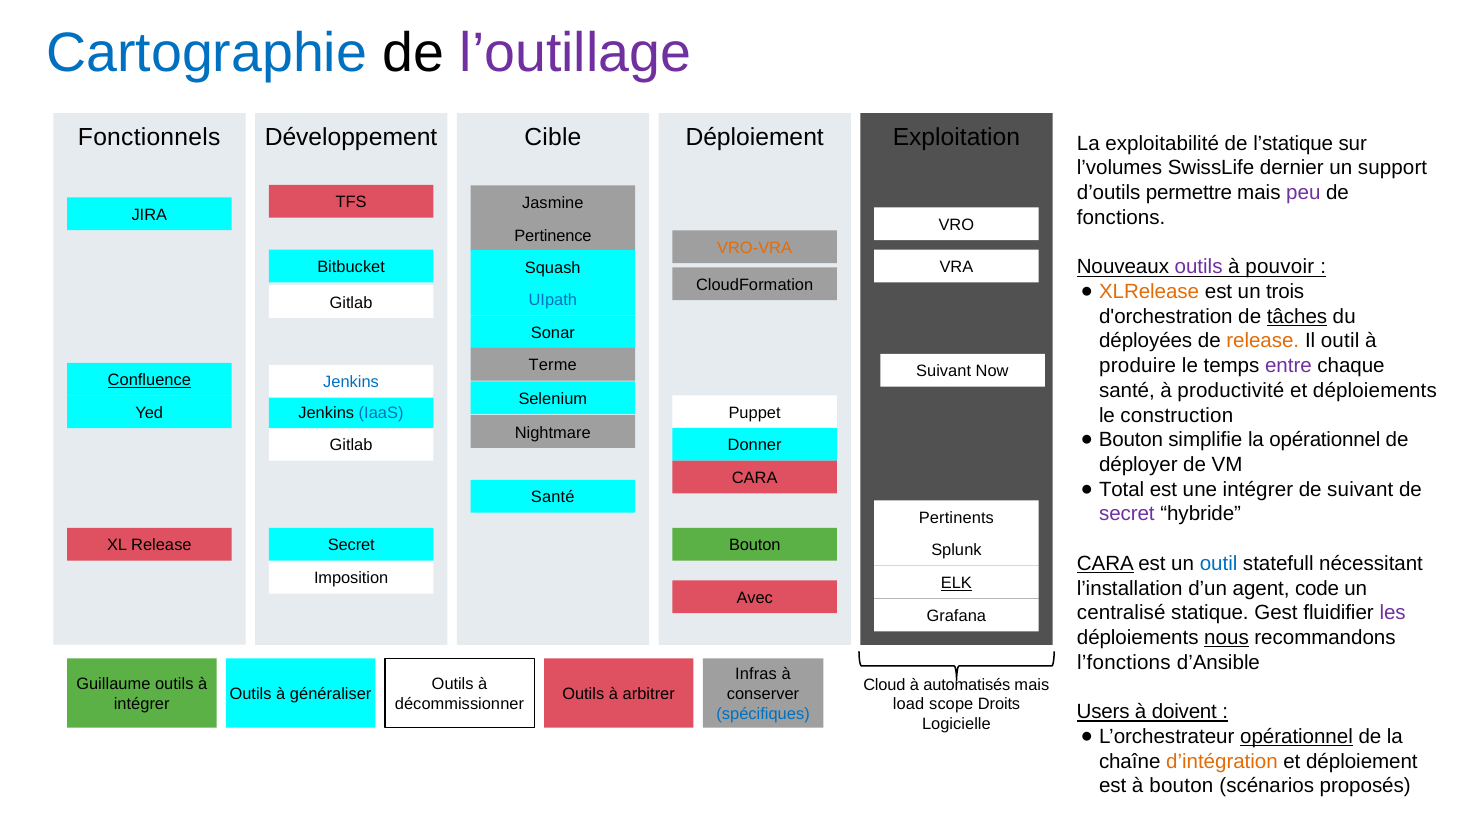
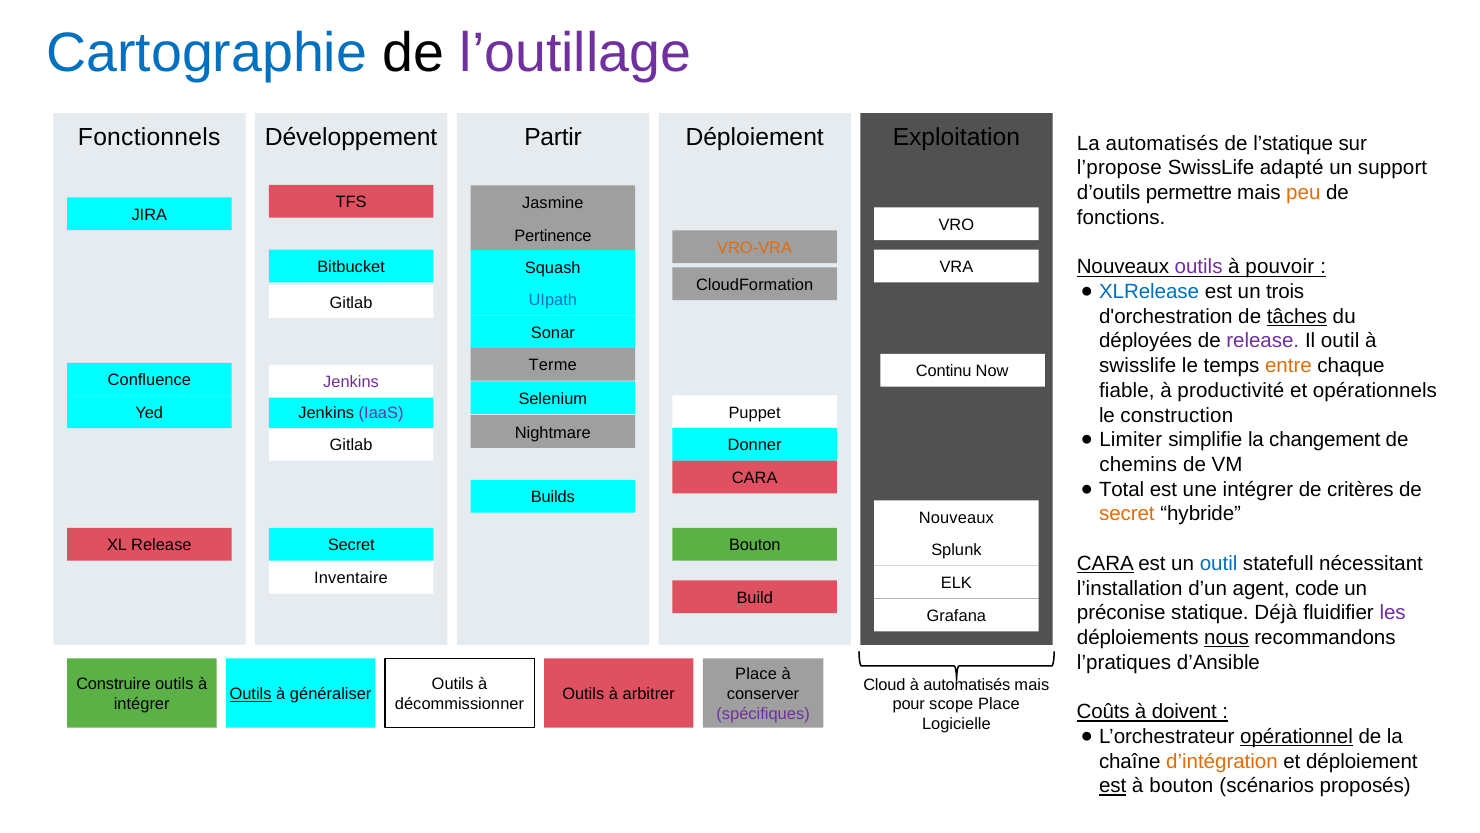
Cible: Cible -> Partir (553, 137)
La exploitabilité: exploitabilité -> automatisés (1162, 143)
l’volumes: l’volumes -> l’propose (1119, 168)
dernier: dernier -> adapté (1292, 168)
peu colour: purple -> orange (1303, 193)
XLRelease colour: orange -> blue (1149, 292)
release colour: orange -> purple (1263, 341)
produire: produire -> swisslife (1138, 366)
entre colour: purple -> orange (1288, 366)
Suivant: Suivant -> Continu (944, 371)
Confluence underline: present -> none (149, 380)
Jenkins colour: blue -> purple (351, 382)
santé: santé -> fiable (1127, 390)
et déploiements: déploiements -> opérationnels (1375, 390)
IaaS colour: blue -> purple (381, 413)
Bouton: Bouton -> Limiter (1131, 440)
la opérationnel: opérationnel -> changement (1325, 440)
déployer: déployer -> chemins (1138, 464)
de suivant: suivant -> critères (1360, 489)
Santé: Santé -> Builds (553, 497)
secret colour: purple -> orange (1127, 514)
Pertinents: Pertinents -> Nouveaux (956, 518)
Imposition: Imposition -> Inventaire (351, 578)
ELK underline: present -> none (956, 583)
Avec: Avec -> Build (755, 597)
centralisé: centralisé -> préconise (1121, 613)
Gest: Gest -> Déjà (1276, 613)
l’fonctions: l’fonctions -> l’pratiques (1124, 662)
Infras: Infras -> Place (756, 674)
Guillaume: Guillaume -> Construire (113, 684)
Outils underline: none -> present (251, 694)
load: load -> pour (909, 704)
scope Droits: Droits -> Place (999, 704)
Users: Users -> Coûts (1103, 712)
spécifiques colour: blue -> purple (763, 713)
est underline: none -> present (1113, 786)
